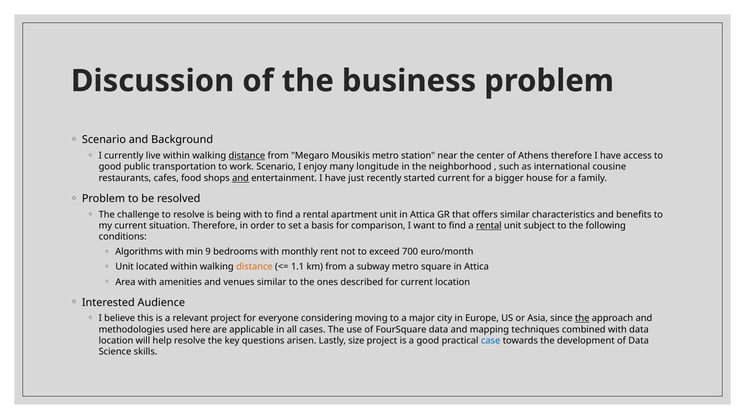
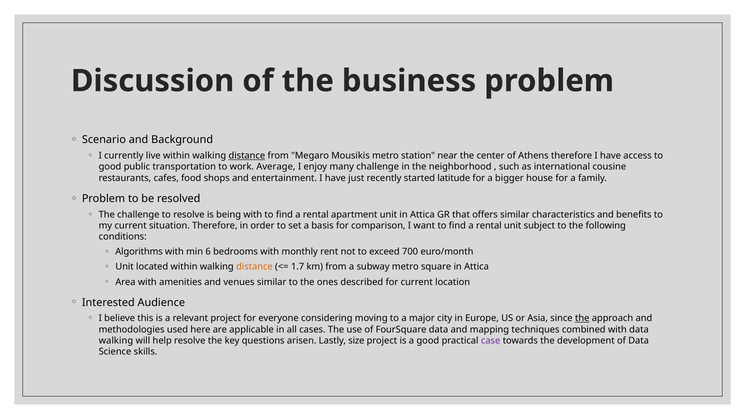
work Scenario: Scenario -> Average (276, 167)
many longitude: longitude -> challenge (378, 167)
and underline: present -> none (240, 178)
started current: current -> latitude (454, 178)
rental underline: present -> none (489, 226)
9: 9 -> 6 (208, 252)
1.1: 1.1 -> 1.7 (298, 267)
location: location -> walking (116, 341)
case colour: blue -> purple (491, 341)
